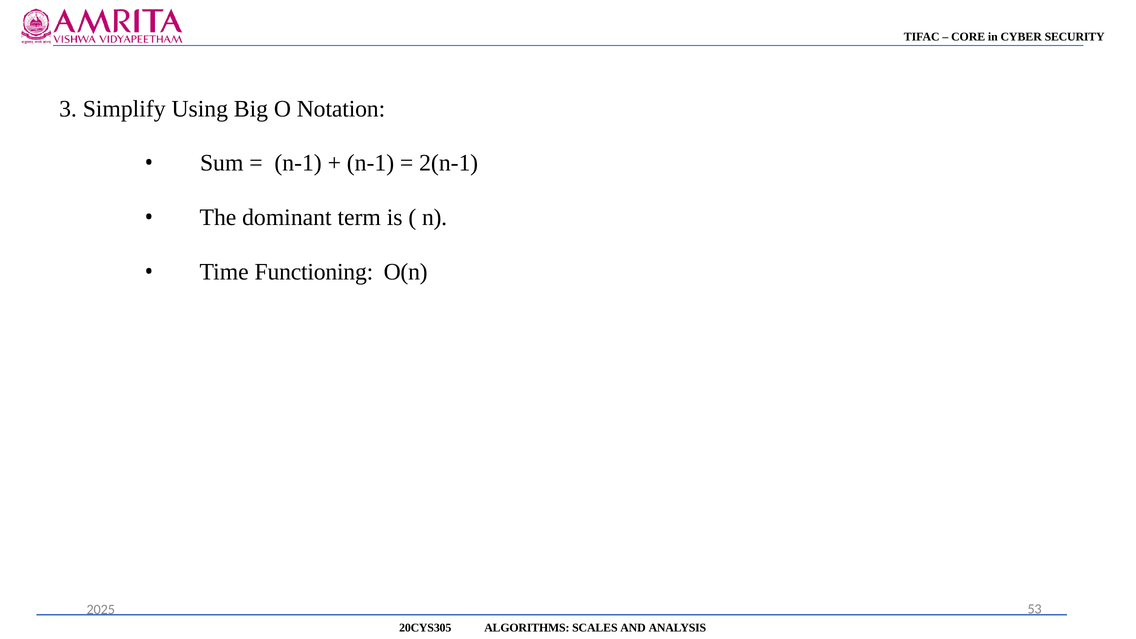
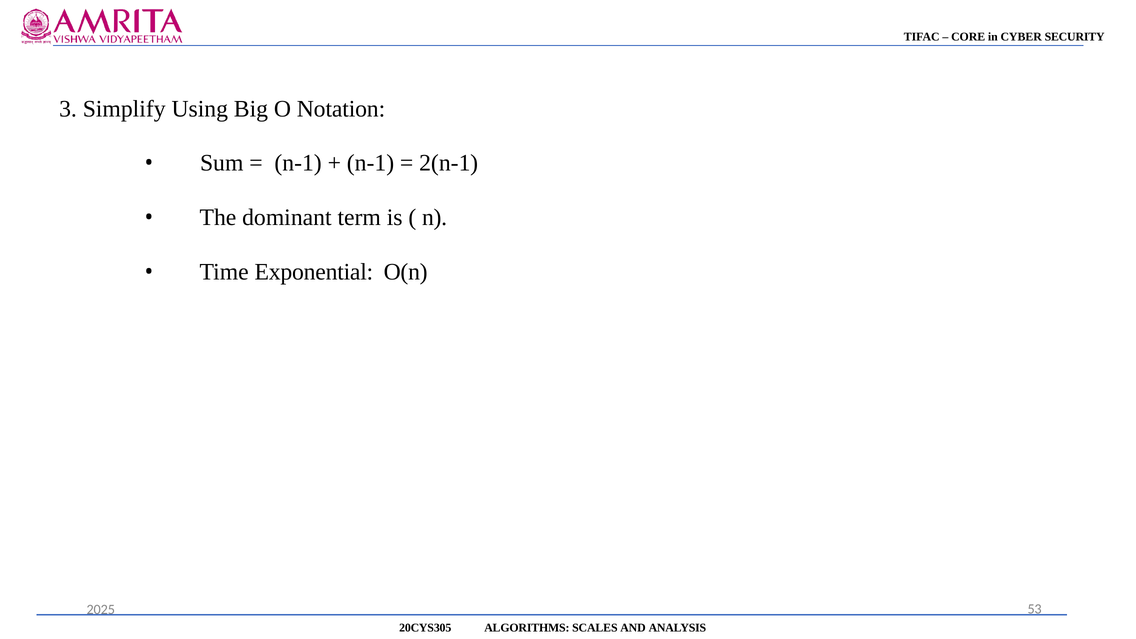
Functioning: Functioning -> Exponential (314, 272)
